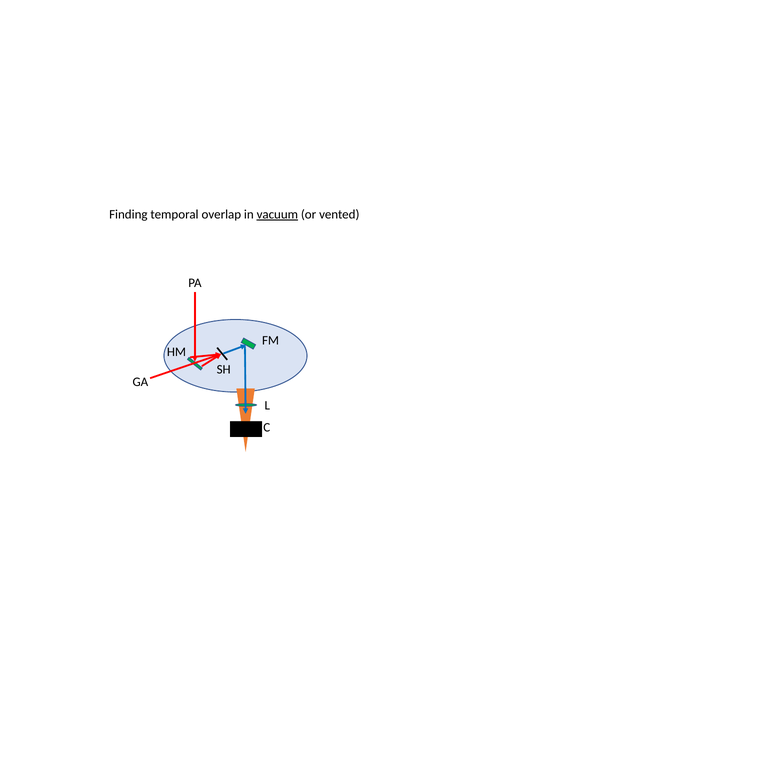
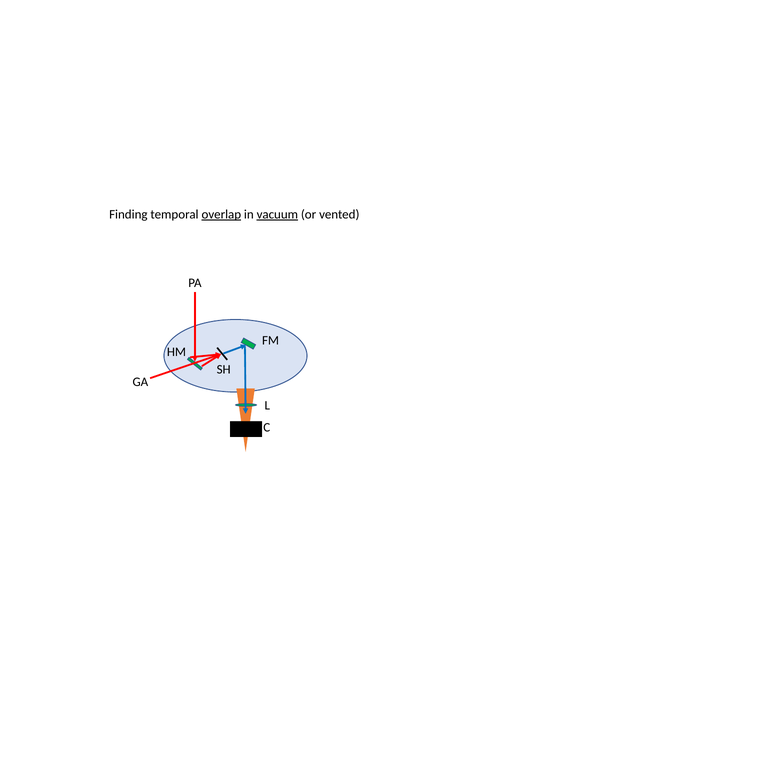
overlap underline: none -> present (221, 214)
